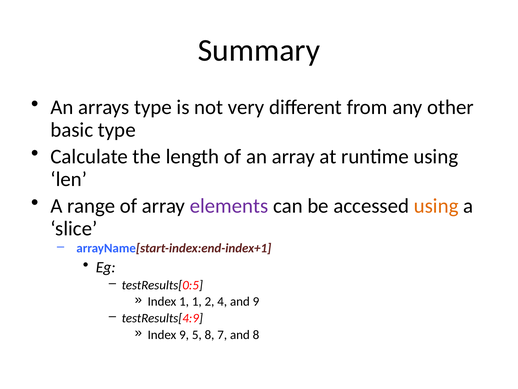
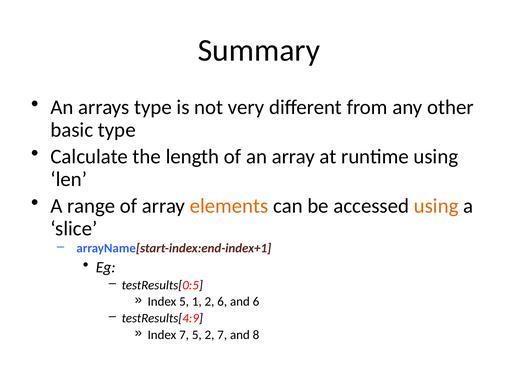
elements colour: purple -> orange (229, 206)
Index 1: 1 -> 5 (184, 301)
2 4: 4 -> 6 (222, 301)
and 9: 9 -> 6 (256, 301)
Index 9: 9 -> 7 (184, 334)
5 8: 8 -> 2 (209, 334)
